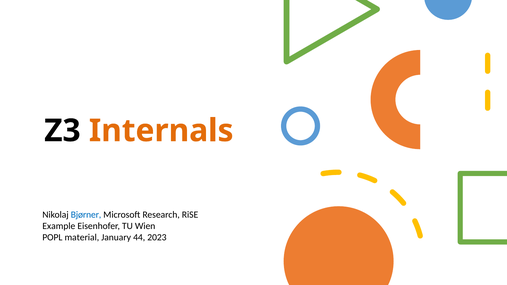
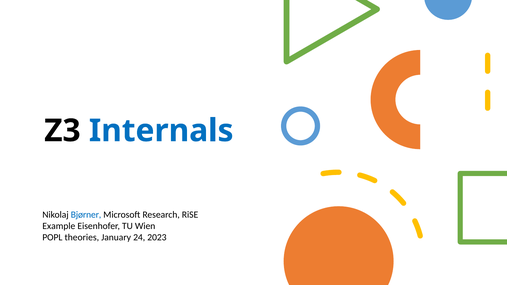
Internals colour: orange -> blue (161, 131)
material: material -> theories (82, 238)
44: 44 -> 24 (139, 238)
